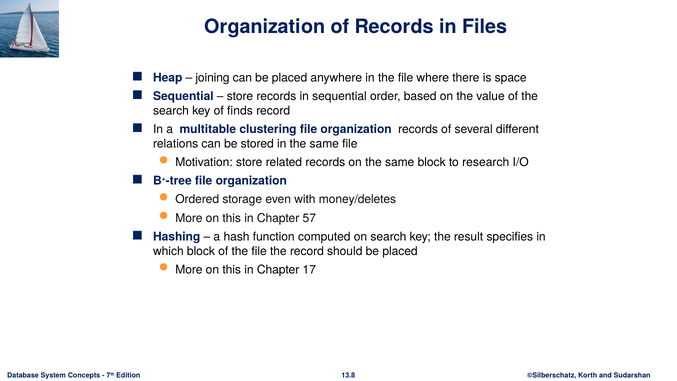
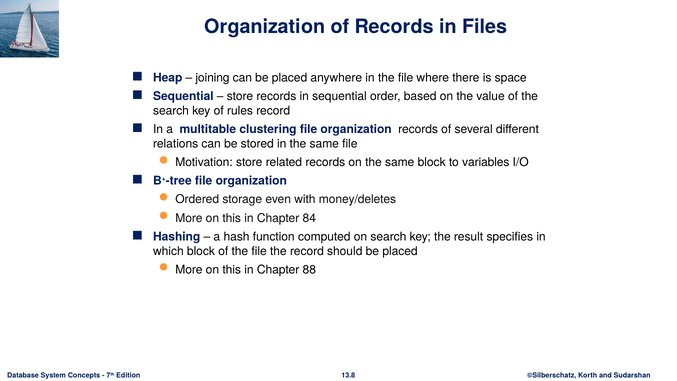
finds: finds -> rules (240, 111)
research: research -> variables (486, 162)
57: 57 -> 84 (309, 218)
17: 17 -> 88 (309, 269)
